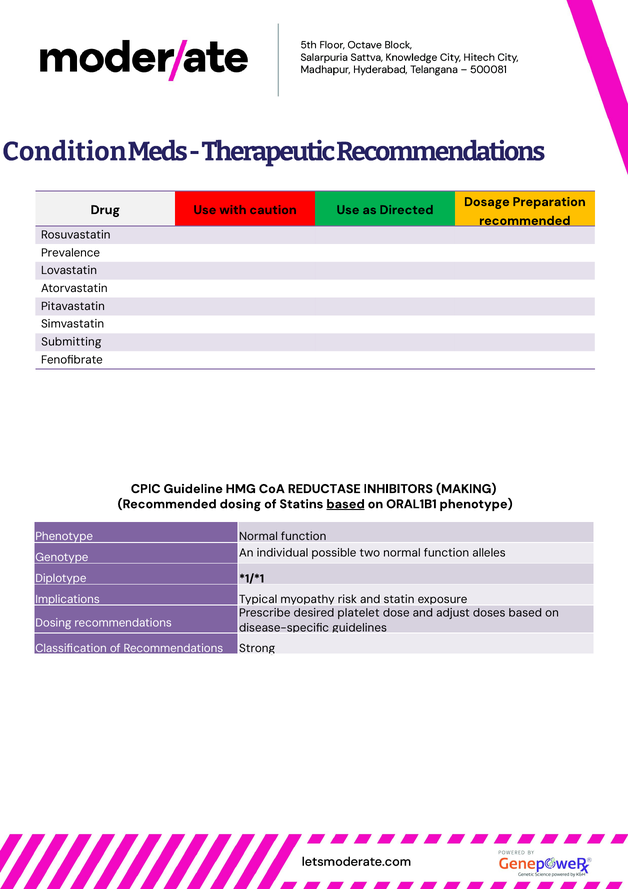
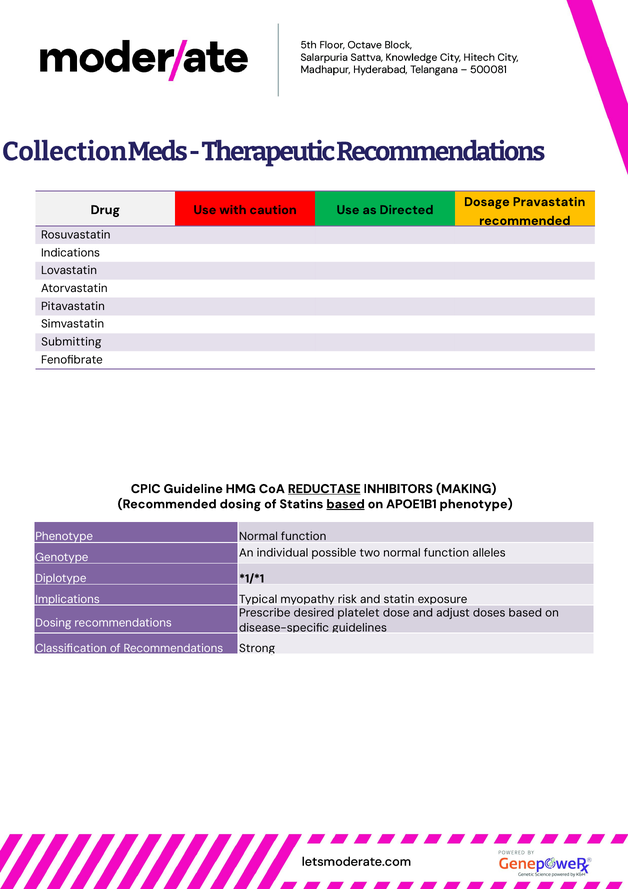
Condition: Condition -> Collection (65, 152)
Preparation: Preparation -> Pravastatin (549, 202)
Prevalence: Prevalence -> Indications (71, 253)
REDUCTASE underline: none -> present (324, 489)
ORAL1B1: ORAL1B1 -> APOE1B1 (411, 504)
